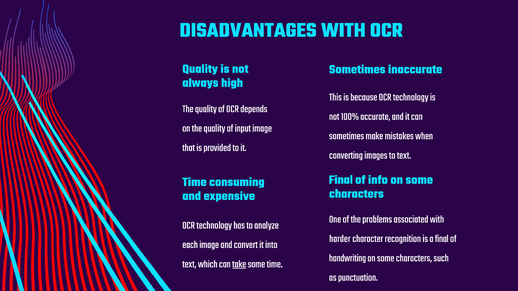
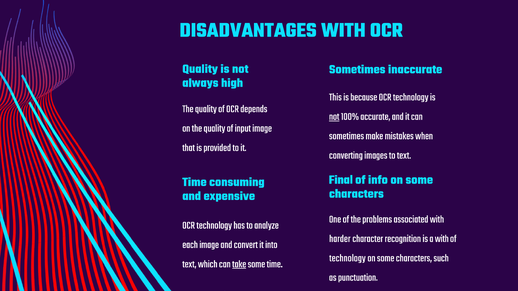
not underline: none -> present (334, 116)
a final: final -> with (442, 239)
handwriting: handwriting -> technology (347, 258)
